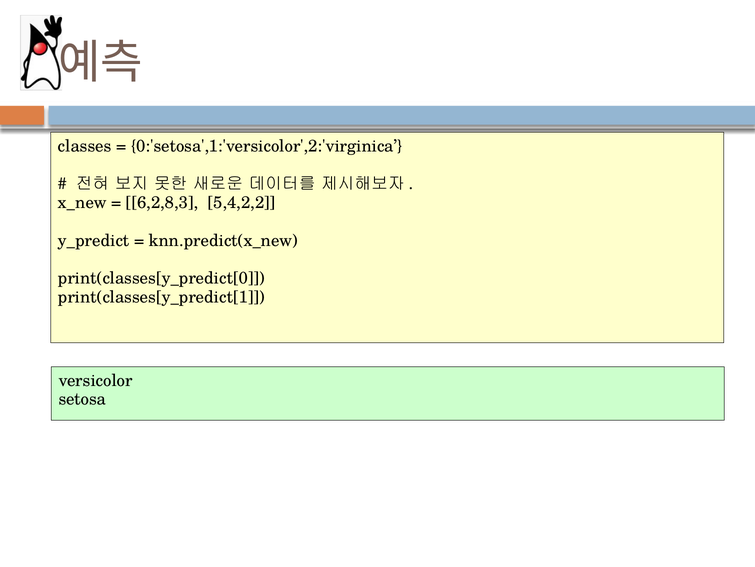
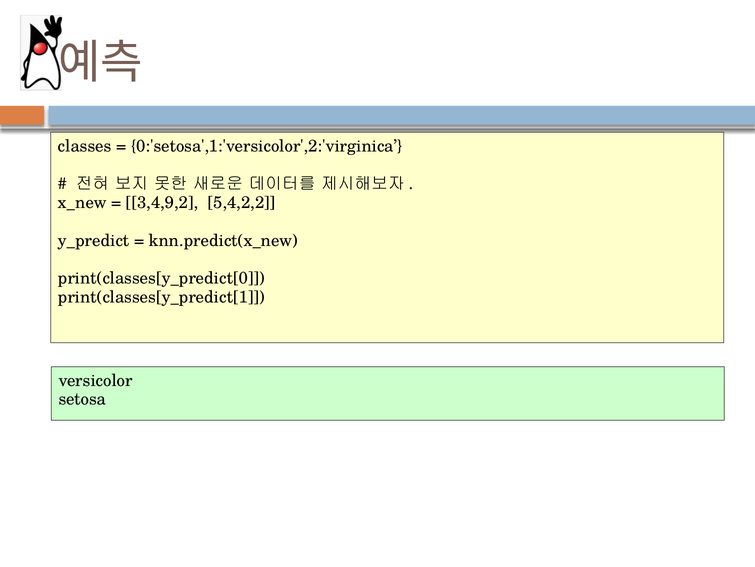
6,2,8,3: 6,2,8,3 -> 3,4,9,2 (162, 202)
